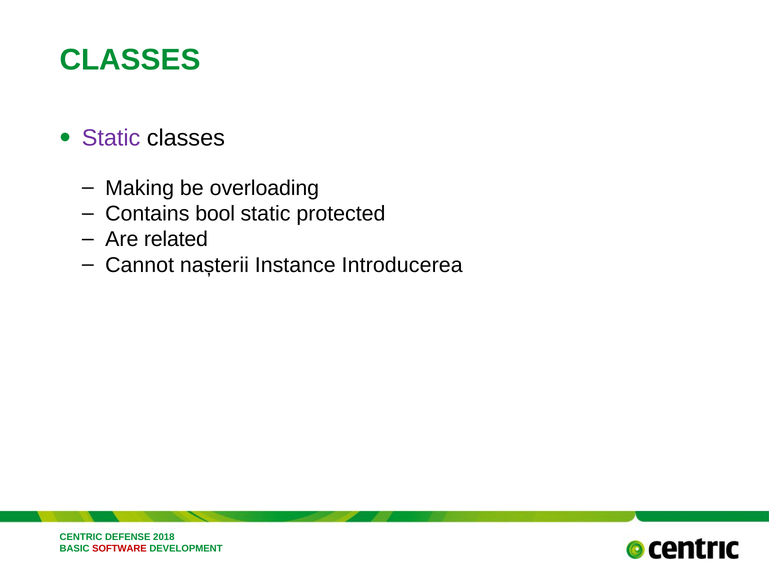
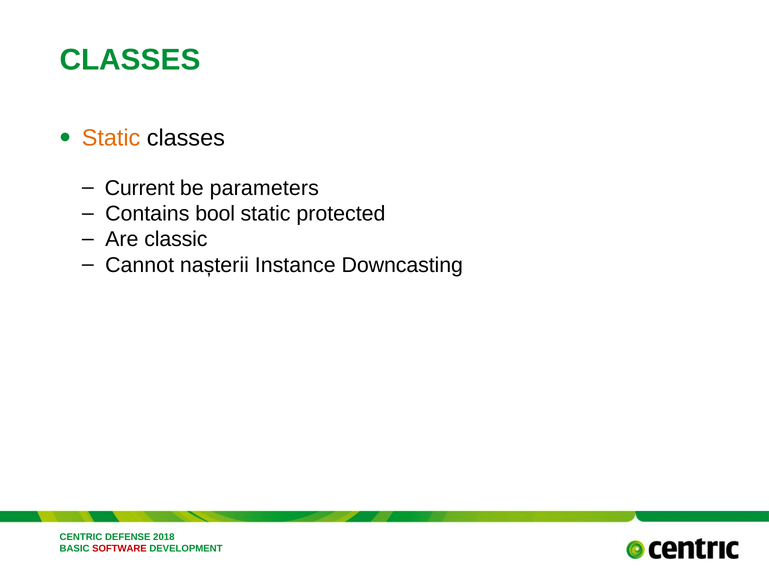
Static colour: purple -> orange (111, 138)
Making: Making -> Current (140, 188)
overloading: overloading -> parameters (264, 188)
related: related -> classic (176, 239)
Introducerea: Introducerea -> Downcasting (402, 265)
